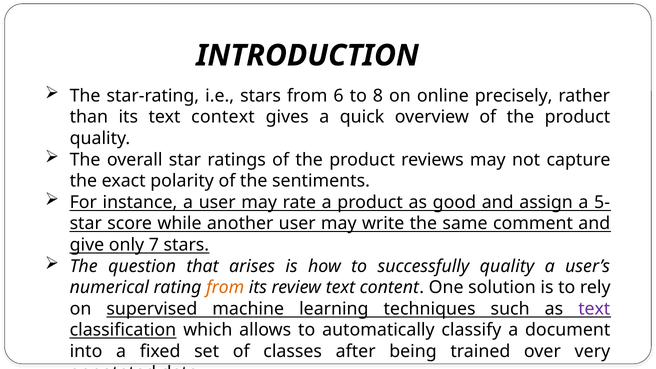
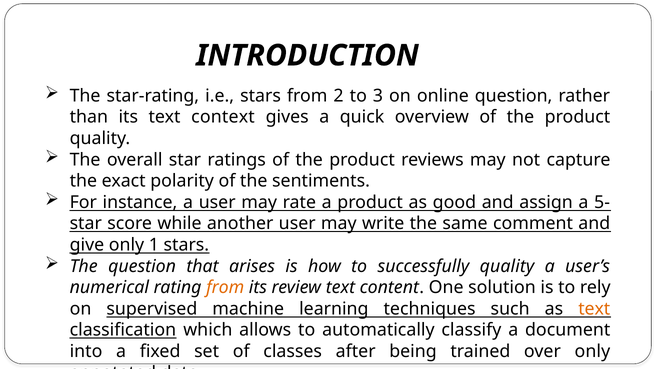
6: 6 -> 2 (339, 96)
8: 8 -> 3 (378, 96)
online precisely: precisely -> question (514, 96)
7: 7 -> 1 (154, 245)
text colour: purple -> orange (594, 309)
over very: very -> only (592, 351)
